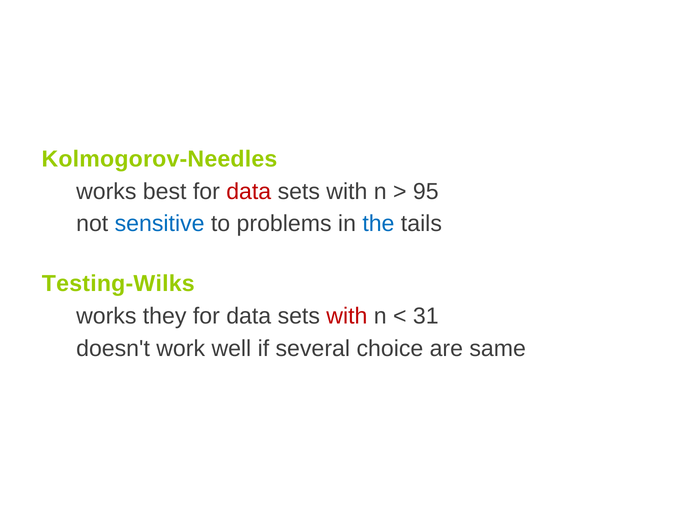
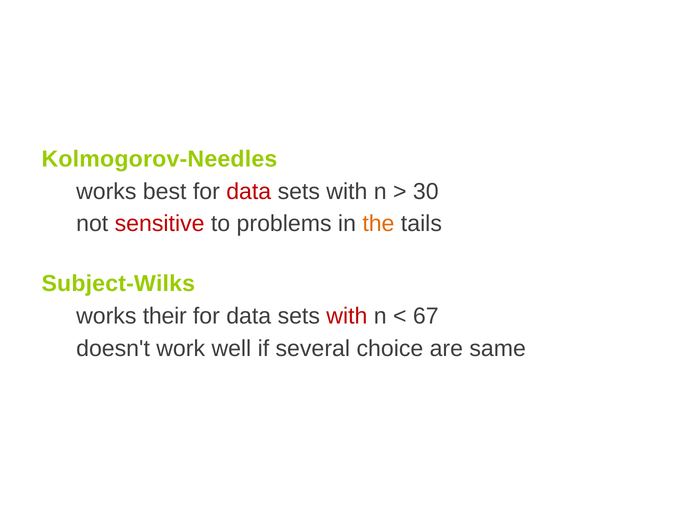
95: 95 -> 30 (426, 191)
sensitive colour: blue -> red (160, 224)
the colour: blue -> orange (378, 224)
Testing-Wilks: Testing-Wilks -> Subject-Wilks (118, 284)
they: they -> their (165, 316)
31: 31 -> 67 (426, 316)
